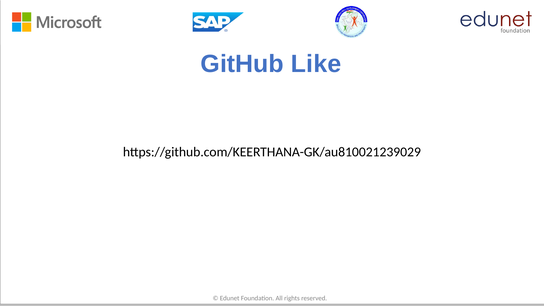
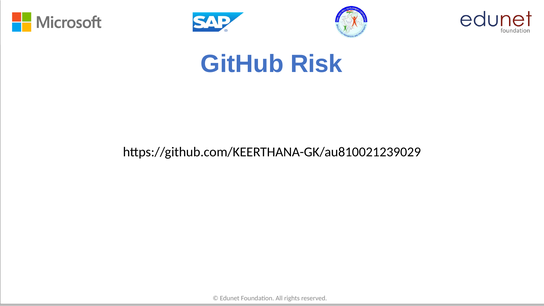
Like: Like -> Risk (316, 64)
